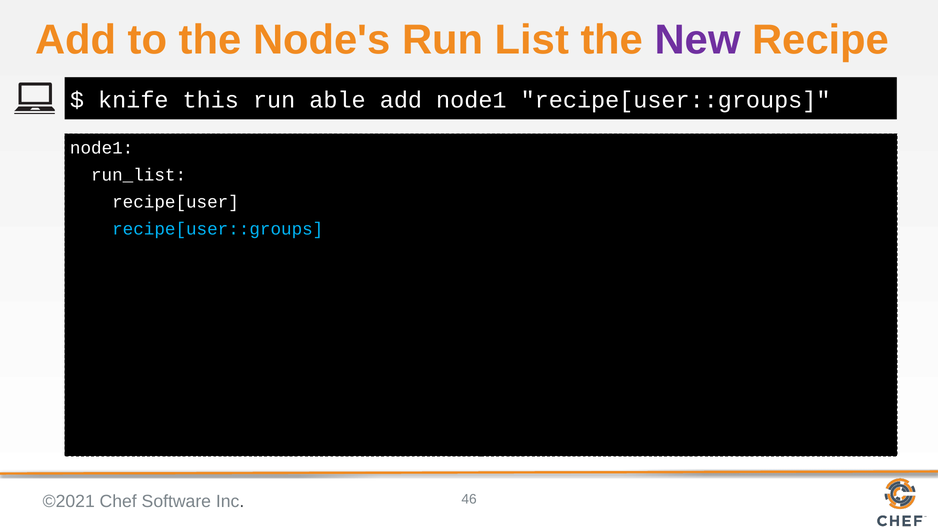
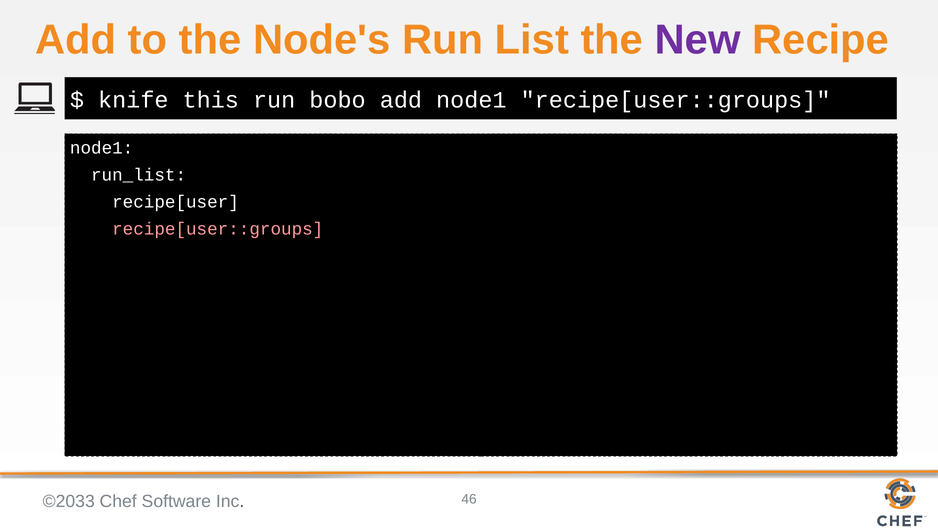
able: able -> bobo (338, 100)
recipe[user::groups colour: light blue -> pink (218, 229)
©2021: ©2021 -> ©2033 (69, 501)
